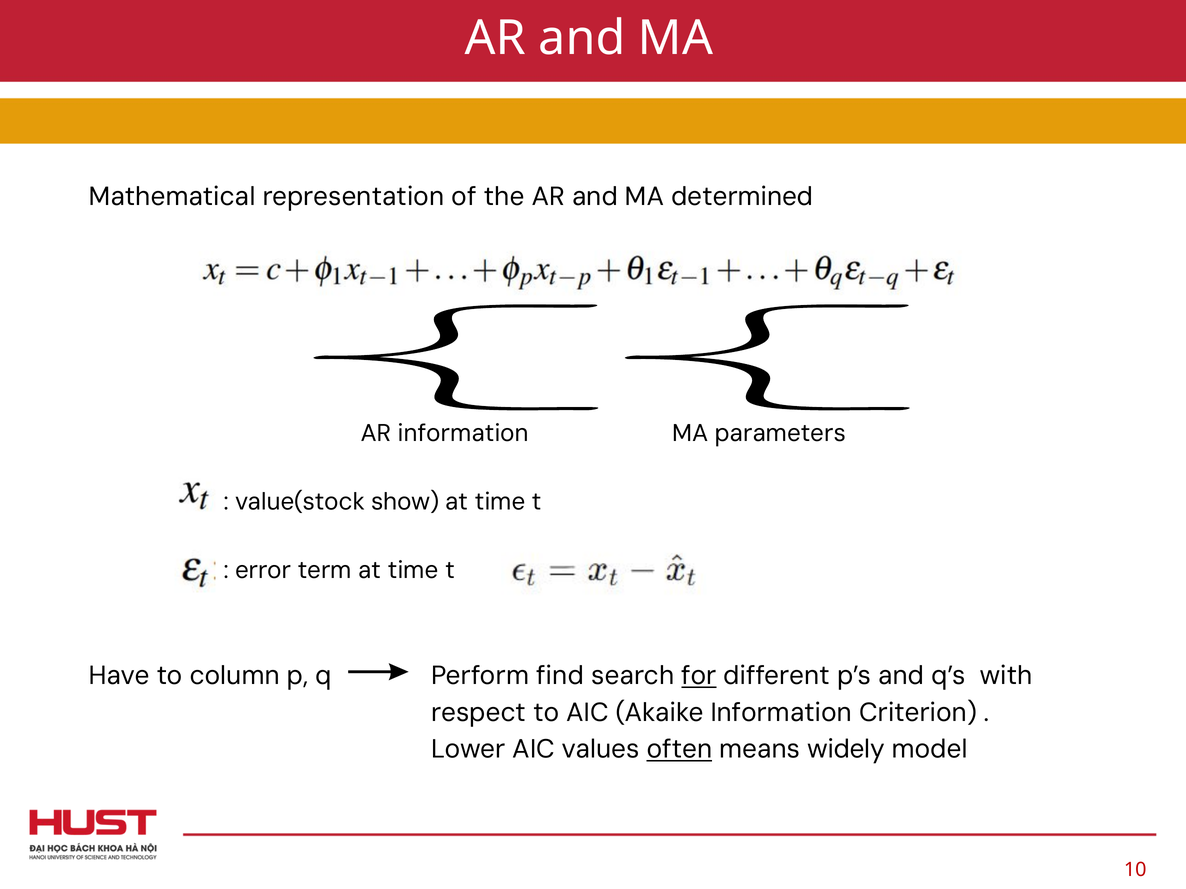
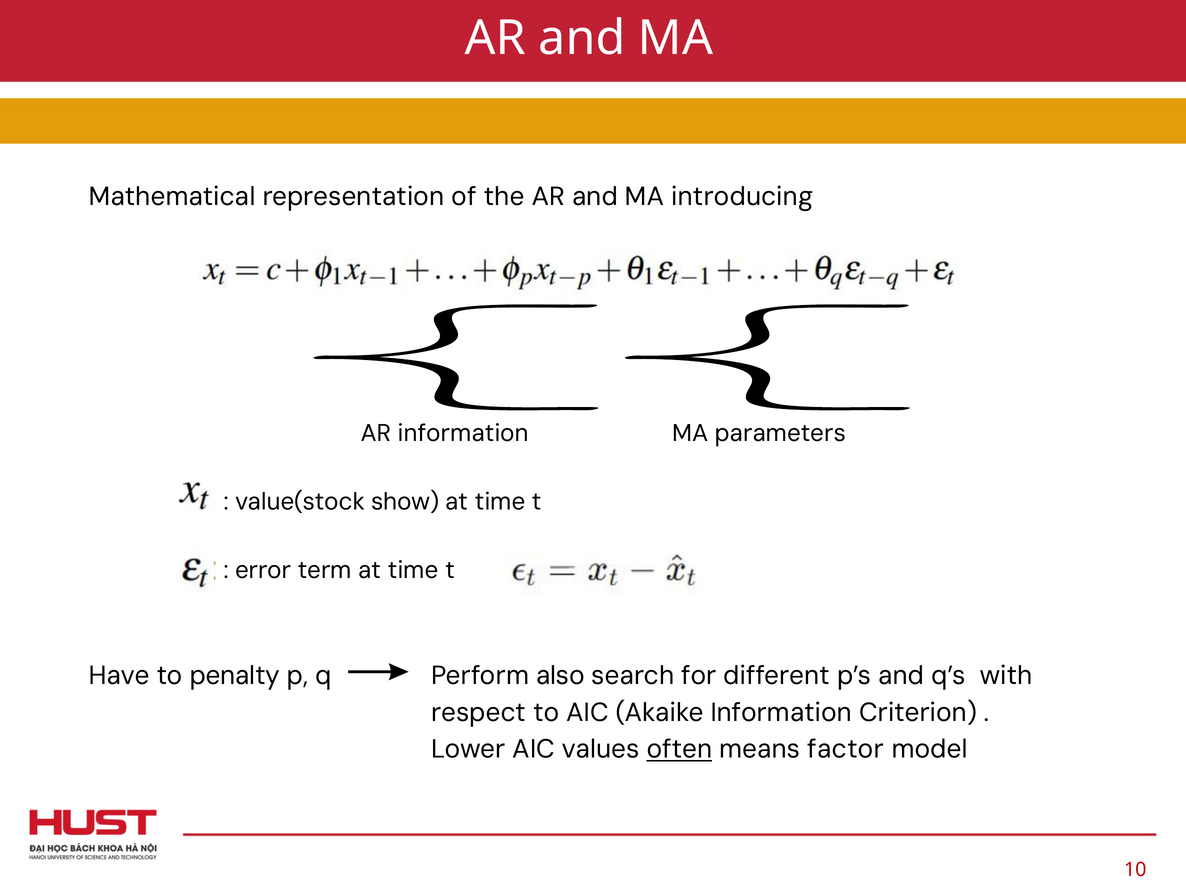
determined: determined -> introducing (742, 197)
column: column -> penalty (235, 676)
find: find -> also (560, 676)
for underline: present -> none (699, 676)
widely: widely -> factor (846, 750)
